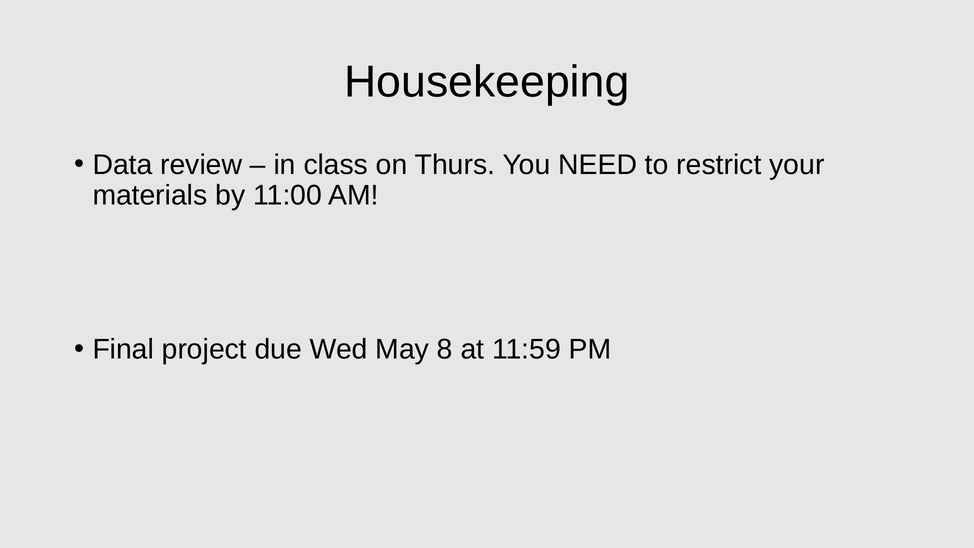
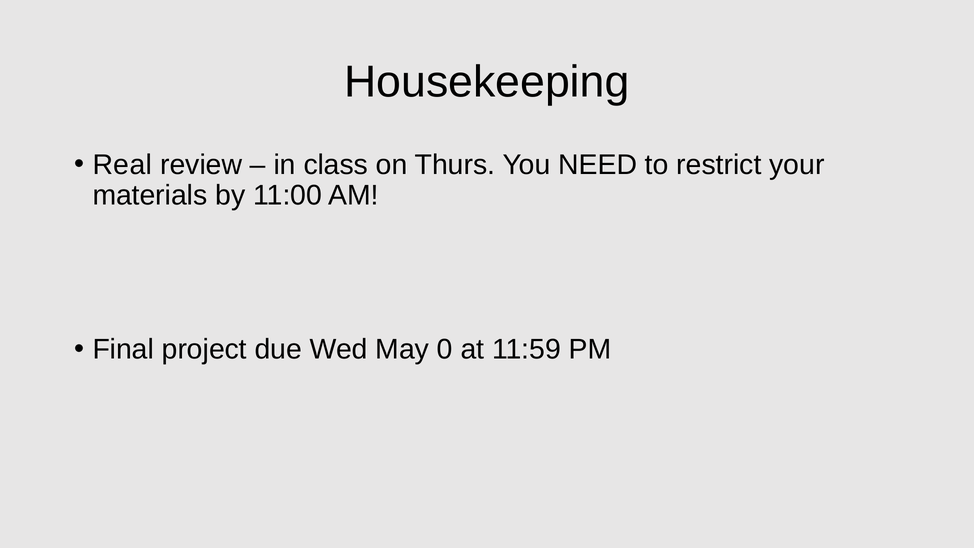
Data: Data -> Real (122, 165)
8: 8 -> 0 (445, 349)
